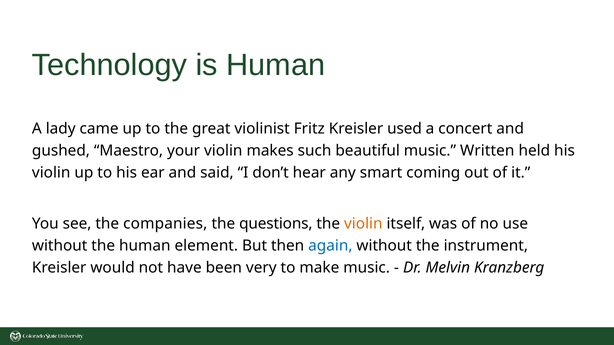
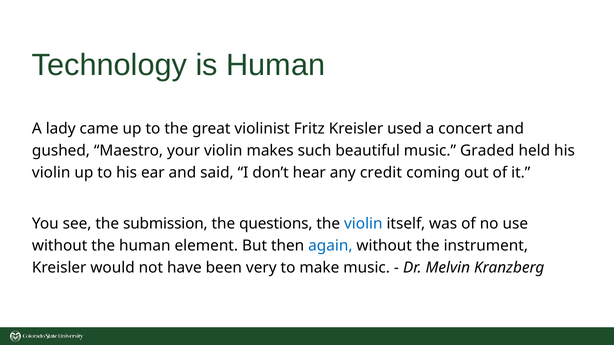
Written: Written -> Graded (487, 151)
smart: smart -> credit (381, 173)
companies: companies -> submission (165, 224)
violin colour: orange -> blue (363, 224)
